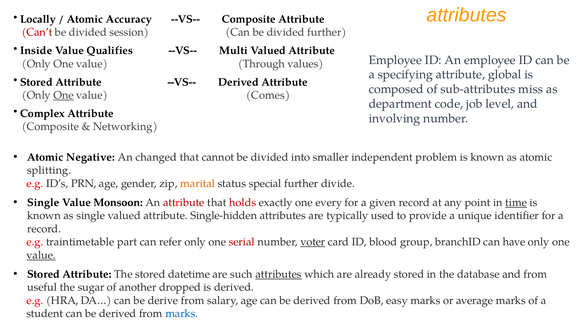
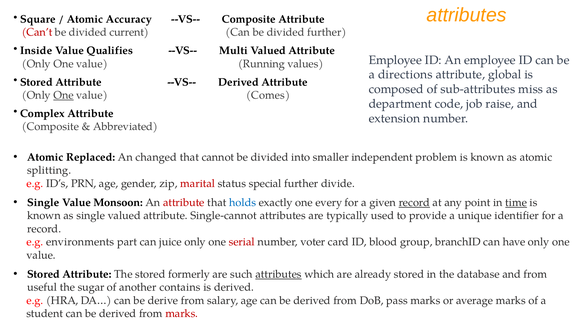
Locally: Locally -> Square (38, 19)
session: session -> current (129, 32)
Through: Through -> Running (261, 64)
specifying: specifying -> directions (405, 75)
level: level -> raise (500, 104)
involving: involving -> extension (394, 118)
Networking: Networking -> Abbreviated (125, 126)
Negative: Negative -> Replaced (91, 157)
marital colour: orange -> red (198, 183)
holds colour: red -> blue (243, 202)
record underline: none -> present (414, 202)
Single-hidden: Single-hidden -> Single-cannot (224, 215)
traintimetable: traintimetable -> environments (80, 242)
refer: refer -> juice (170, 242)
voter underline: present -> none (313, 242)
value underline: present -> none (41, 255)
datetime: datetime -> formerly (189, 274)
dropped: dropped -> contains (180, 287)
easy: easy -> pass (397, 300)
marks colour: blue -> red (182, 313)
